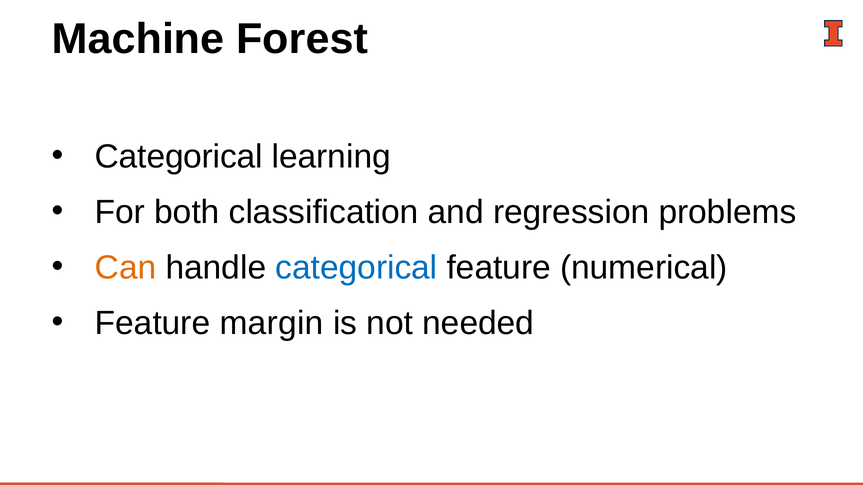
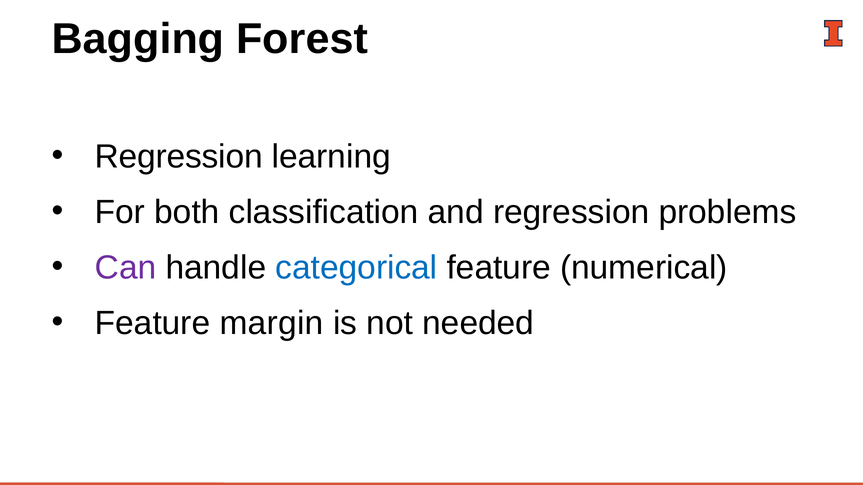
Machine: Machine -> Bagging (138, 39)
Categorical: Categorical -> Regression (179, 157)
Can colour: orange -> purple (126, 268)
